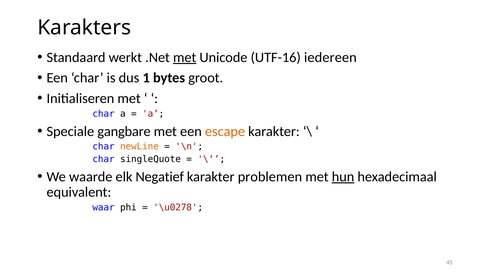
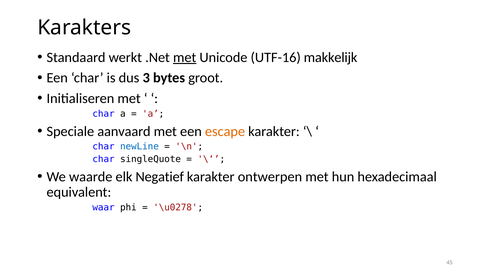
iedereen: iedereen -> makkelijk (331, 58)
1: 1 -> 3 (146, 78)
gangbare: gangbare -> aanvaard (124, 132)
newLine colour: orange -> blue (139, 147)
problemen: problemen -> ontwerpen (270, 177)
hun underline: present -> none (343, 177)
